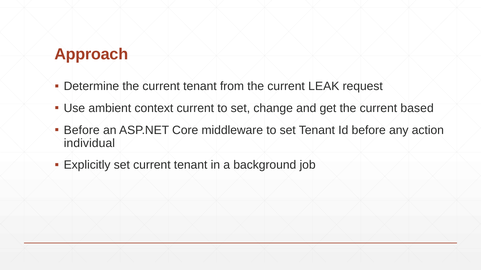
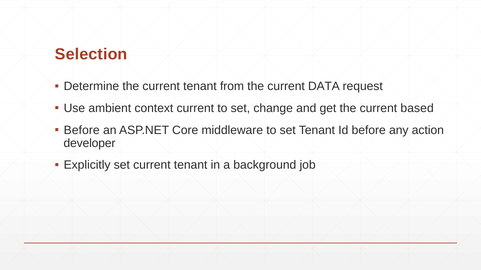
Approach: Approach -> Selection (91, 54)
LEAK: LEAK -> DATA (324, 86)
individual: individual -> developer (90, 143)
